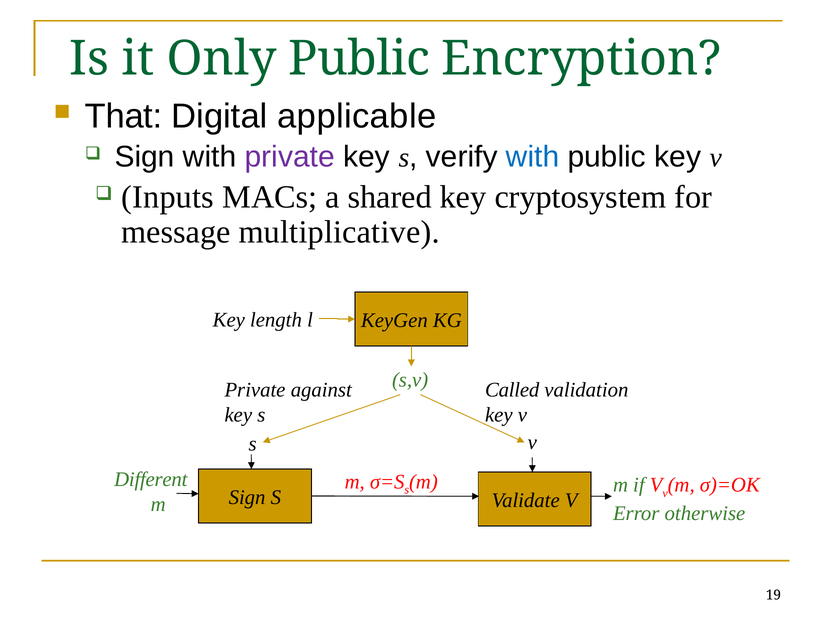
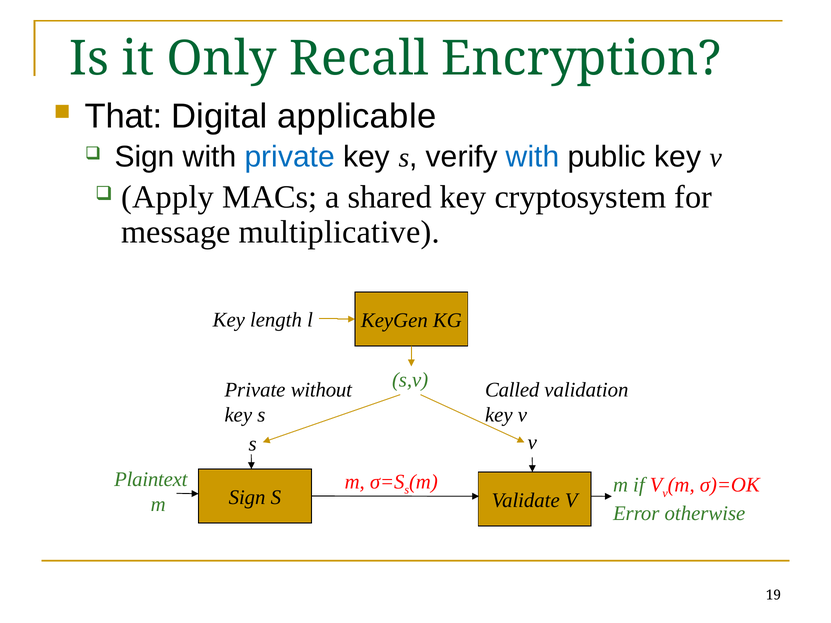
Only Public: Public -> Recall (359, 59)
private colour: purple -> blue (290, 157)
Inputs: Inputs -> Apply (168, 197)
against: against -> without (321, 390)
Different: Different -> Plaintext (151, 480)
